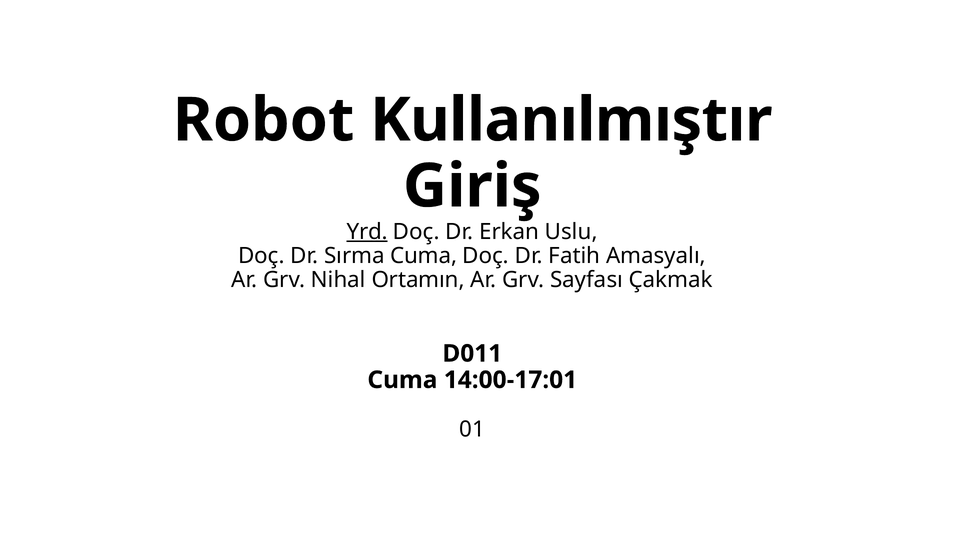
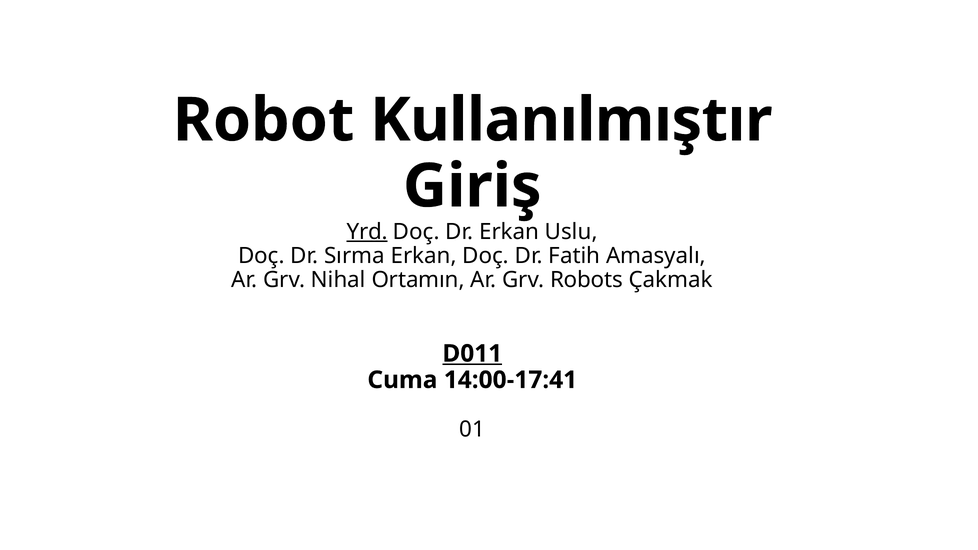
Sırma Cuma: Cuma -> Erkan (424, 256)
Sayfası: Sayfası -> Robots (587, 280)
D011 underline: none -> present (472, 354)
14:00-17:01: 14:00-17:01 -> 14:00-17:41 (510, 380)
